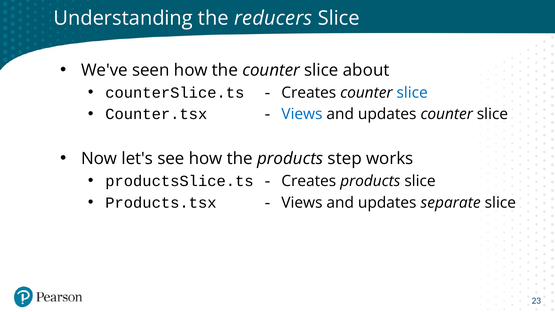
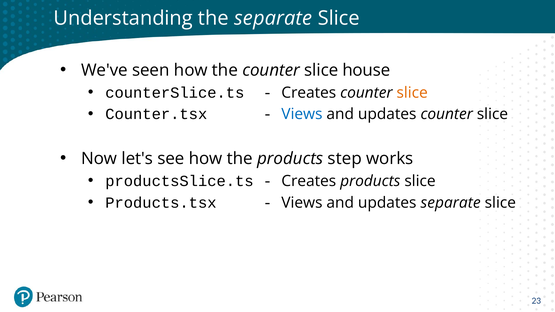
reducers: reducers -> separate (273, 18)
about: about -> house (366, 70)
slice colour: blue -> orange (412, 93)
